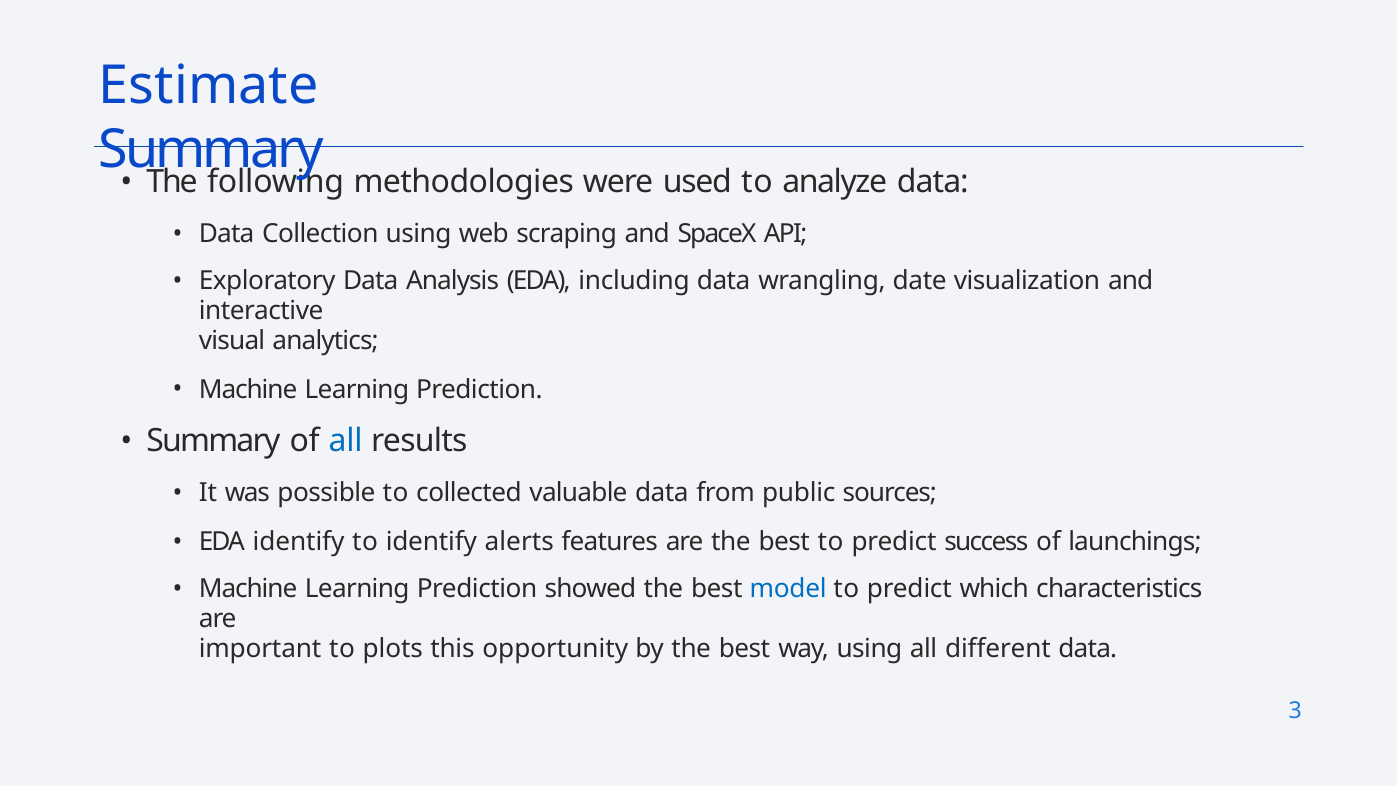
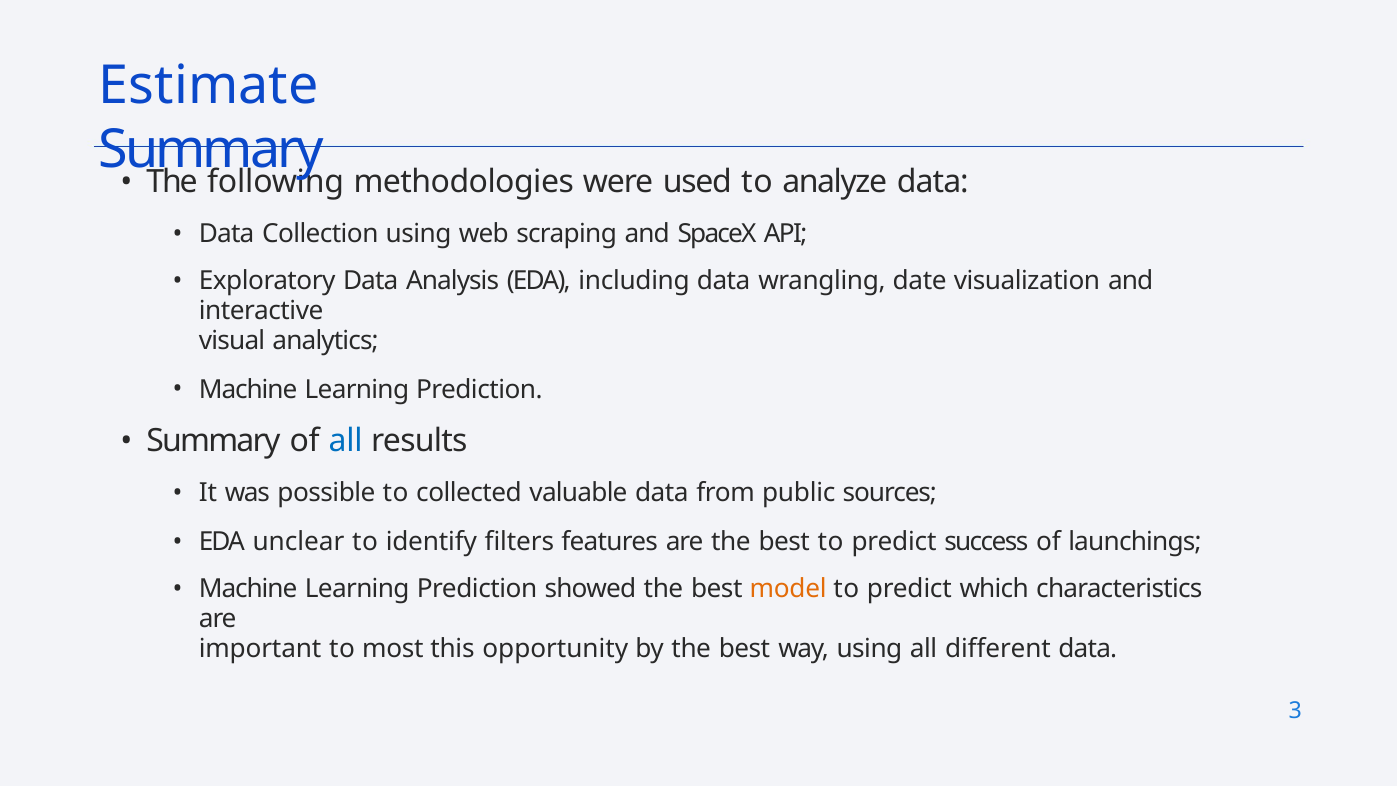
EDA identify: identify -> unclear (299, 542)
alerts: alerts -> filters (519, 542)
model colour: blue -> orange (788, 589)
plots: plots -> most (393, 649)
